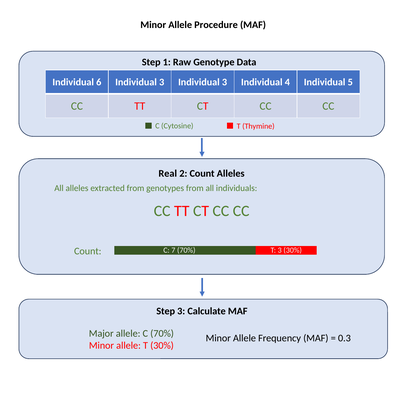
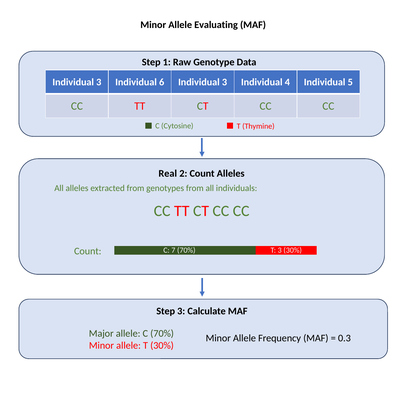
Procedure: Procedure -> Evaluating (216, 25)
6: 6 -> 3 (99, 82)
3: 3 -> 6 (162, 82)
